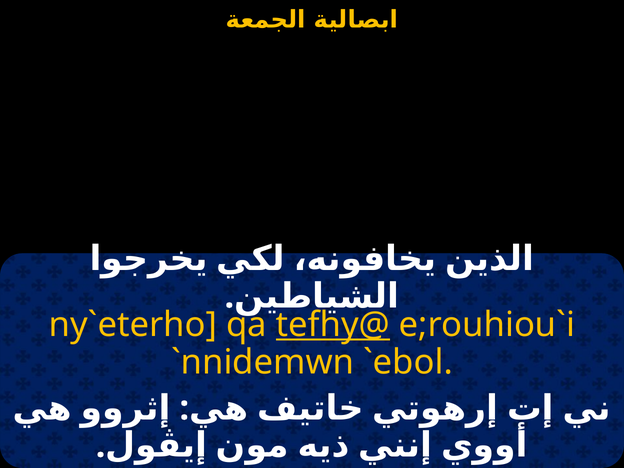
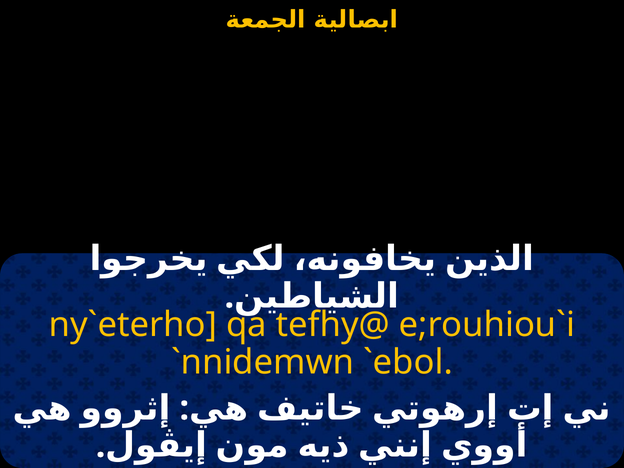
tefhy@ underline: present -> none (333, 325)
